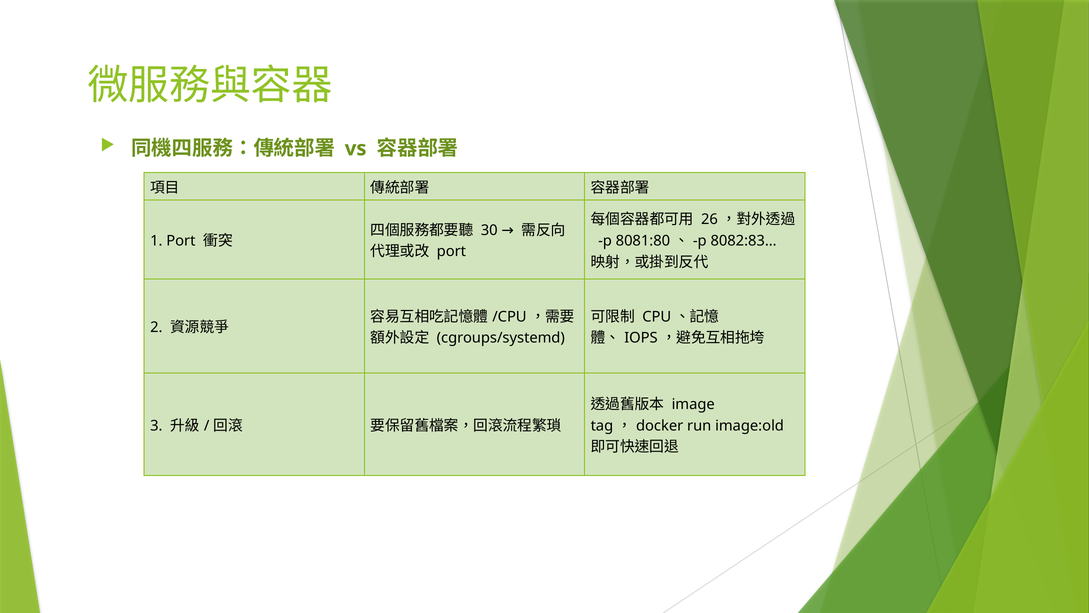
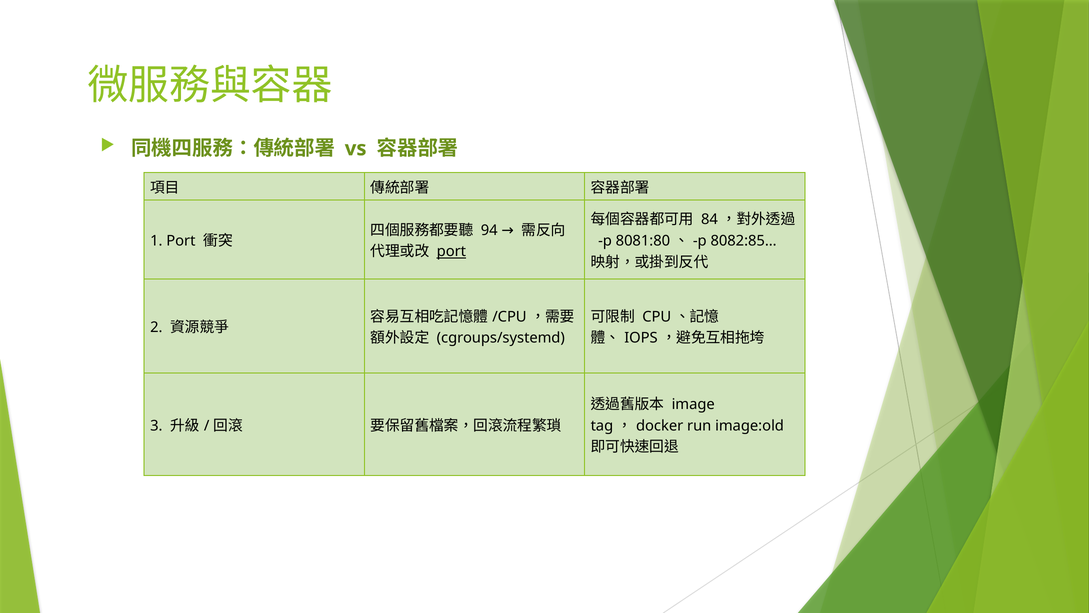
26: 26 -> 84 (709, 219)
30: 30 -> 94 (489, 230)
8082:83…: 8082:83… -> 8082:85… (744, 241)
port underline: none -> present (451, 251)
